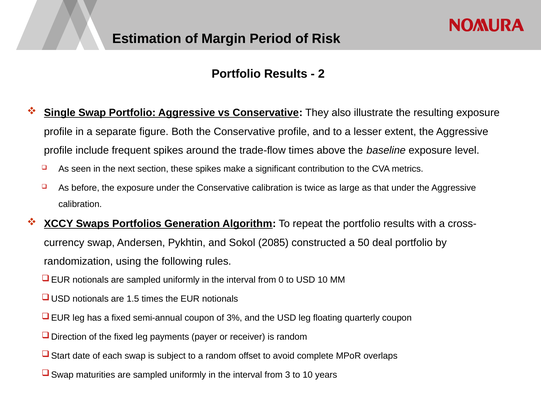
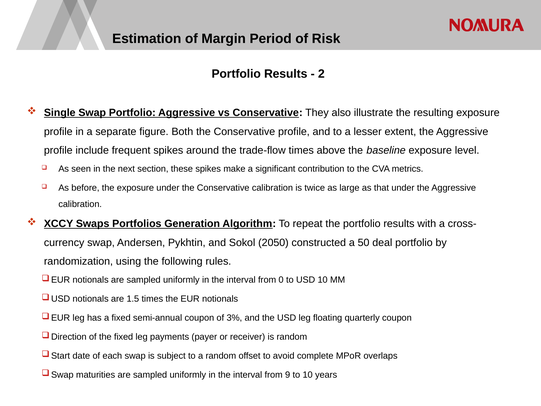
2085: 2085 -> 2050 (273, 242)
3: 3 -> 9 (288, 375)
